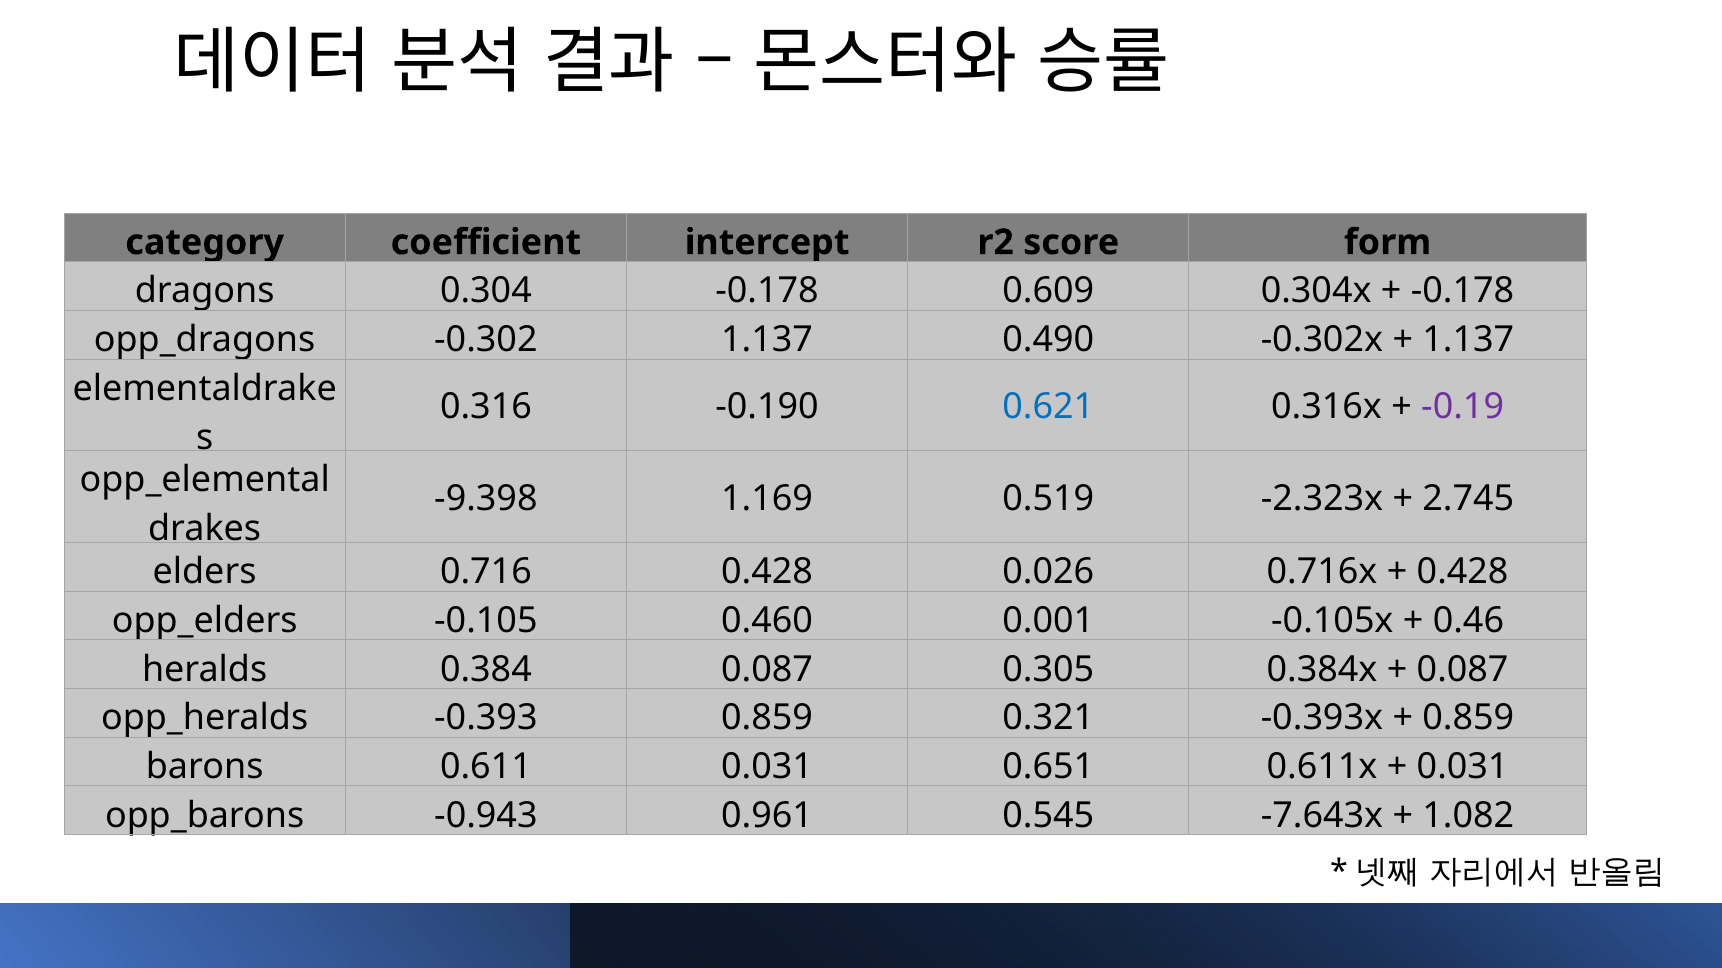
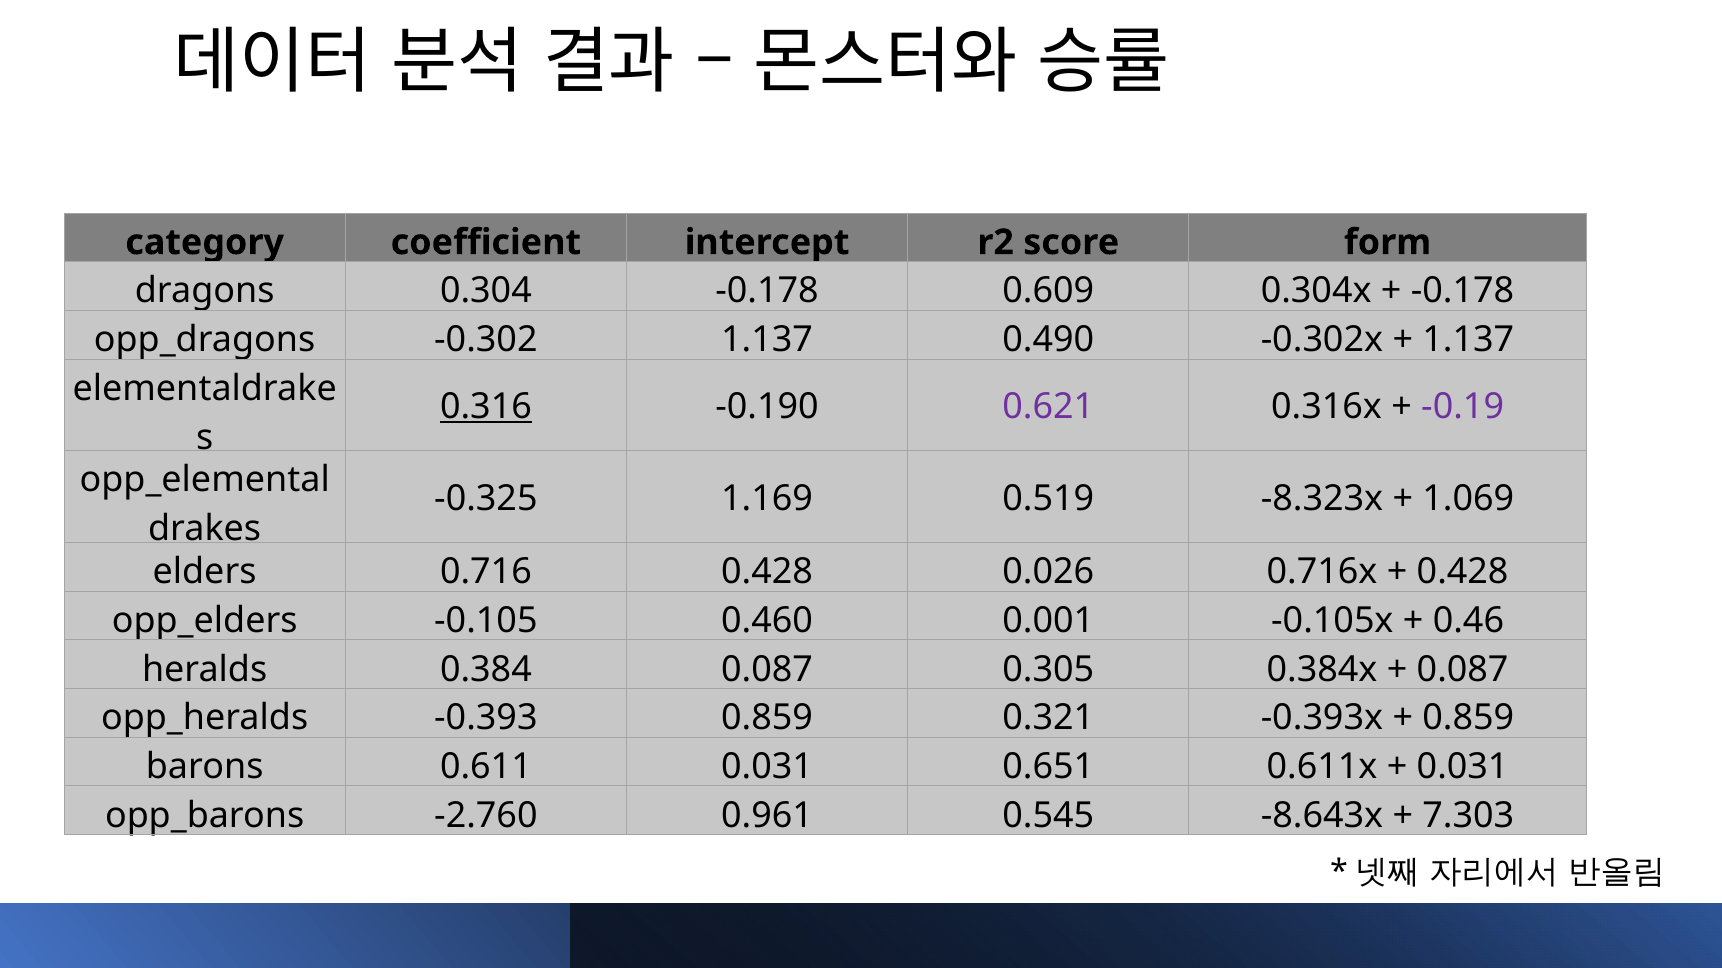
0.316 underline: none -> present (486, 407)
0.621 colour: blue -> purple (1048, 407)
-9.398: -9.398 -> -0.325 (486, 499)
-2.323x: -2.323x -> -8.323x (1322, 499)
2.745: 2.745 -> 1.069 (1468, 499)
-0.943: -0.943 -> -2.760 (486, 816)
-7.643x: -7.643x -> -8.643x (1322, 816)
1.082: 1.082 -> 7.303 (1468, 816)
